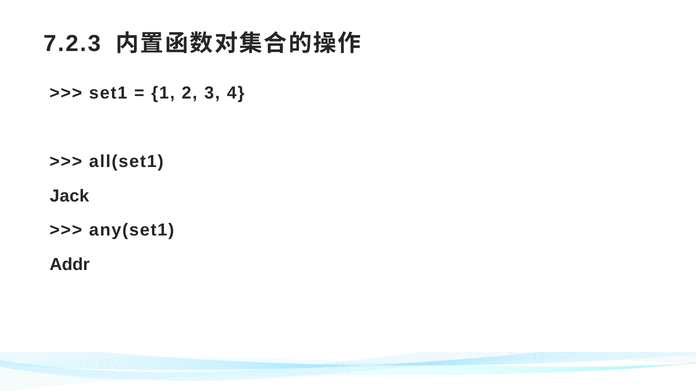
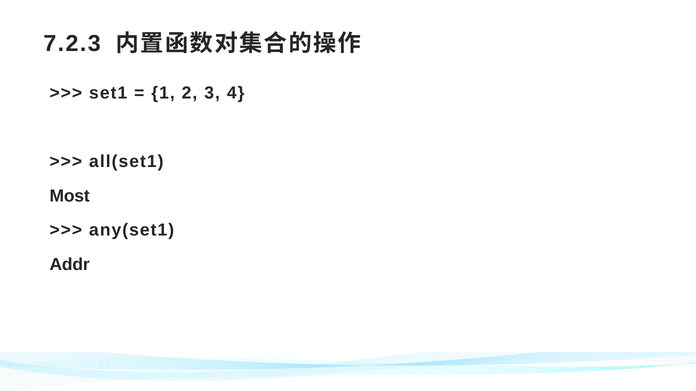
Jack: Jack -> Most (70, 196)
